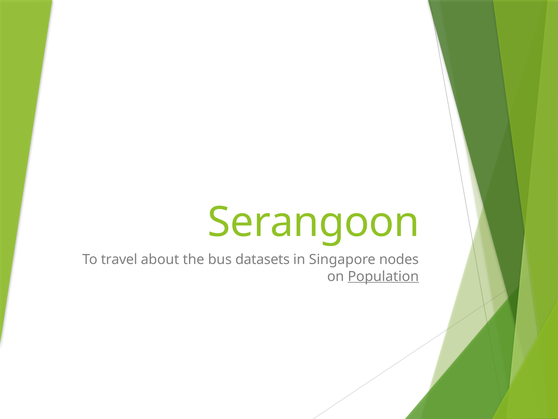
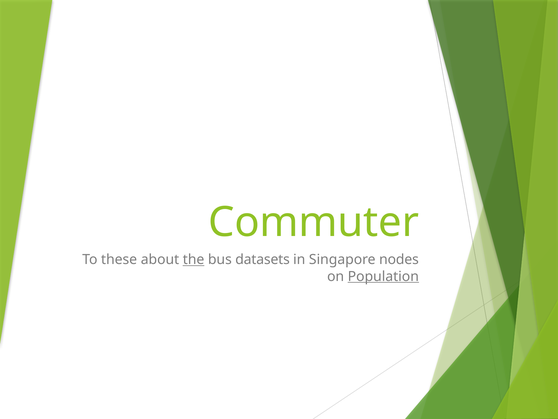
Serangoon: Serangoon -> Commuter (314, 222)
travel: travel -> these (119, 259)
the underline: none -> present (194, 259)
